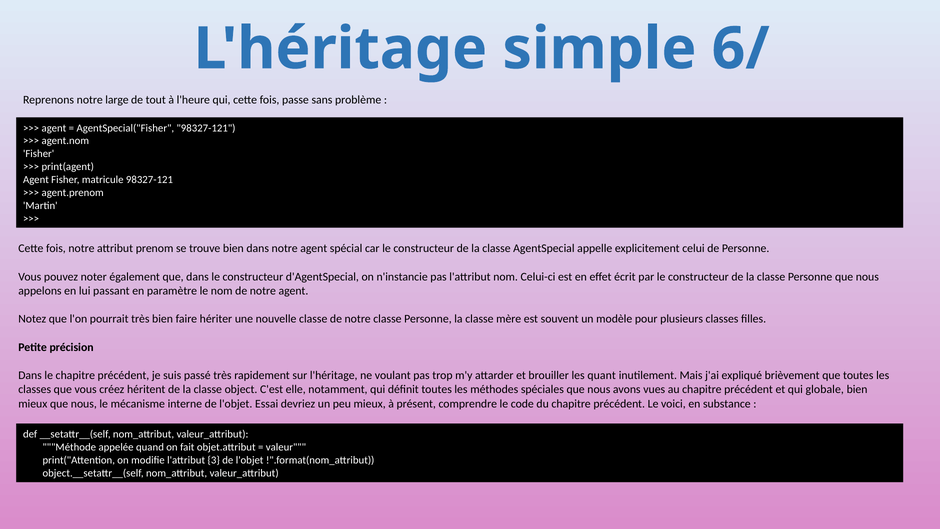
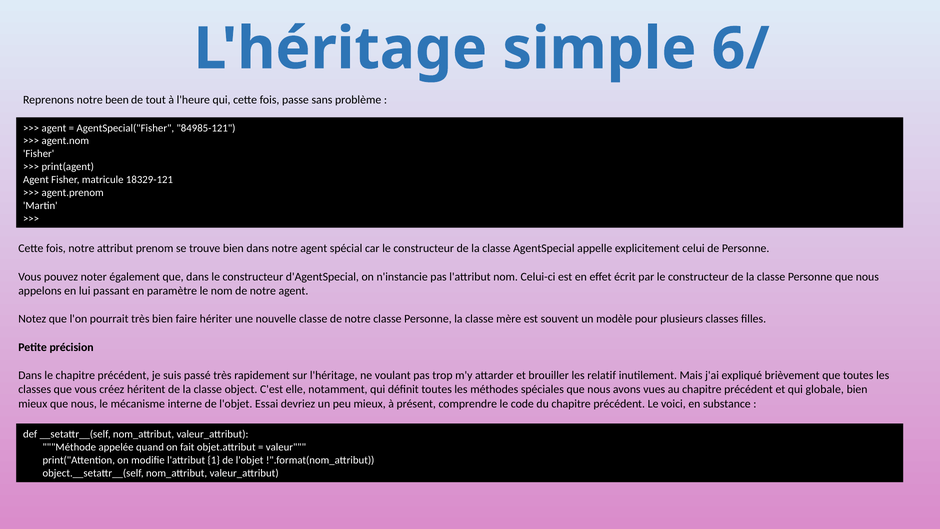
large: large -> been (117, 100)
AgentSpecial("Fisher 98327-121: 98327-121 -> 84985-121 (206, 128)
matricule 98327-121: 98327-121 -> 18329-121 (149, 180)
quant: quant -> relatif (602, 375)
3: 3 -> 1 (214, 460)
